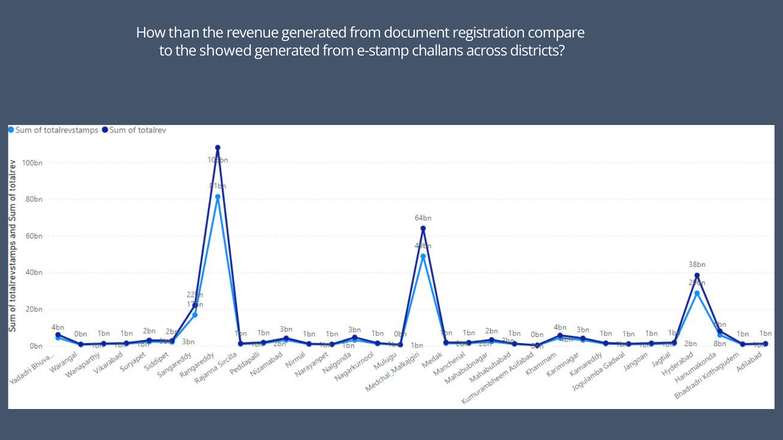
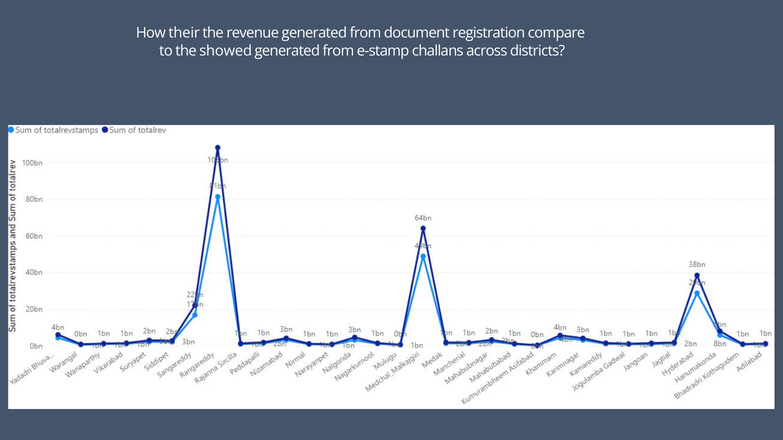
than: than -> their (184, 33)
